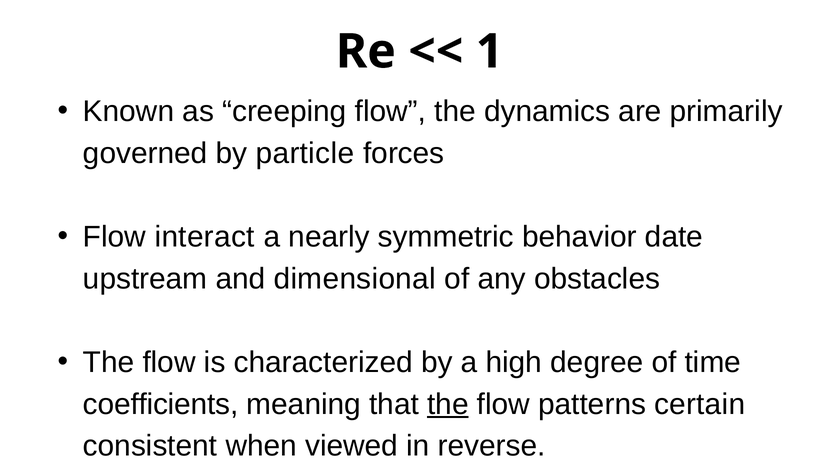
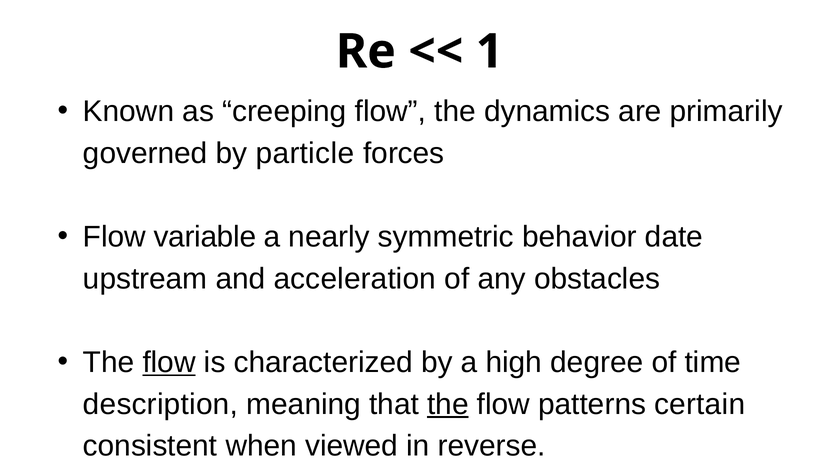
interact: interact -> variable (205, 237)
dimensional: dimensional -> acceleration (355, 279)
flow underline: none -> present (169, 362)
coefficients: coefficients -> description (160, 404)
